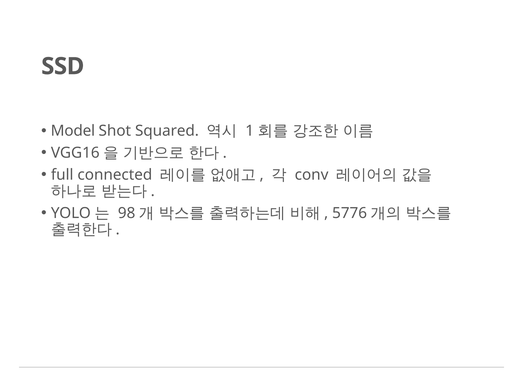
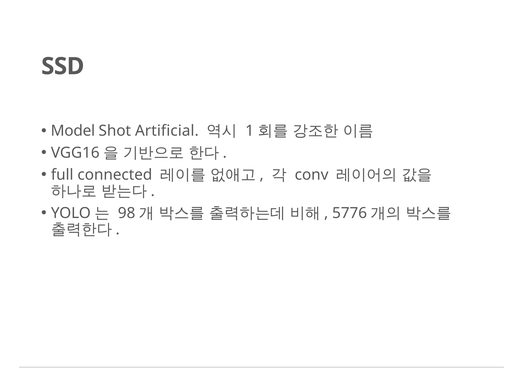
Squared: Squared -> Artificial (167, 131)
